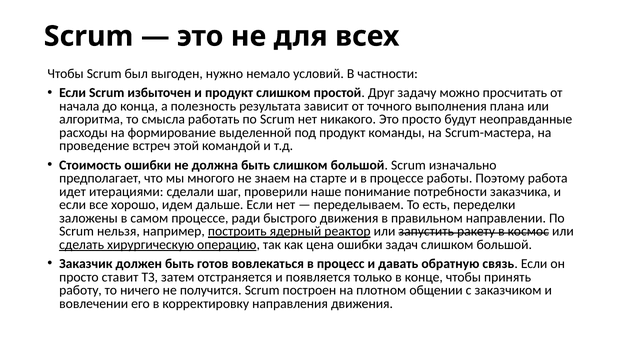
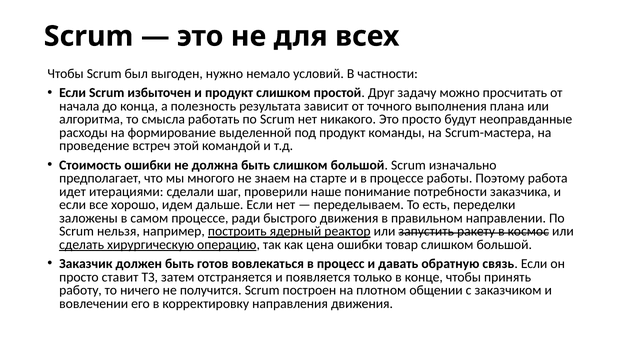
задач: задач -> товар (402, 244)
